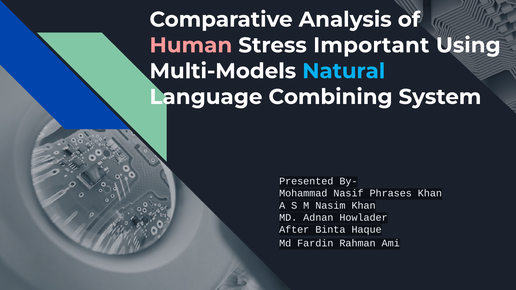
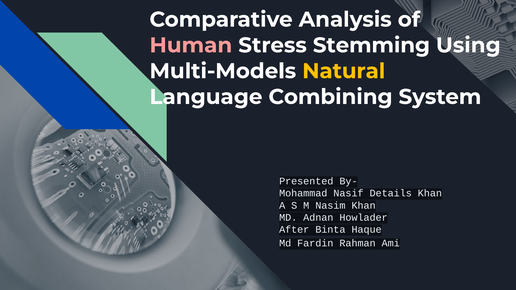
Important: Important -> Stemming (371, 45)
Natural colour: light blue -> yellow (344, 71)
Phrases: Phrases -> Details (391, 194)
